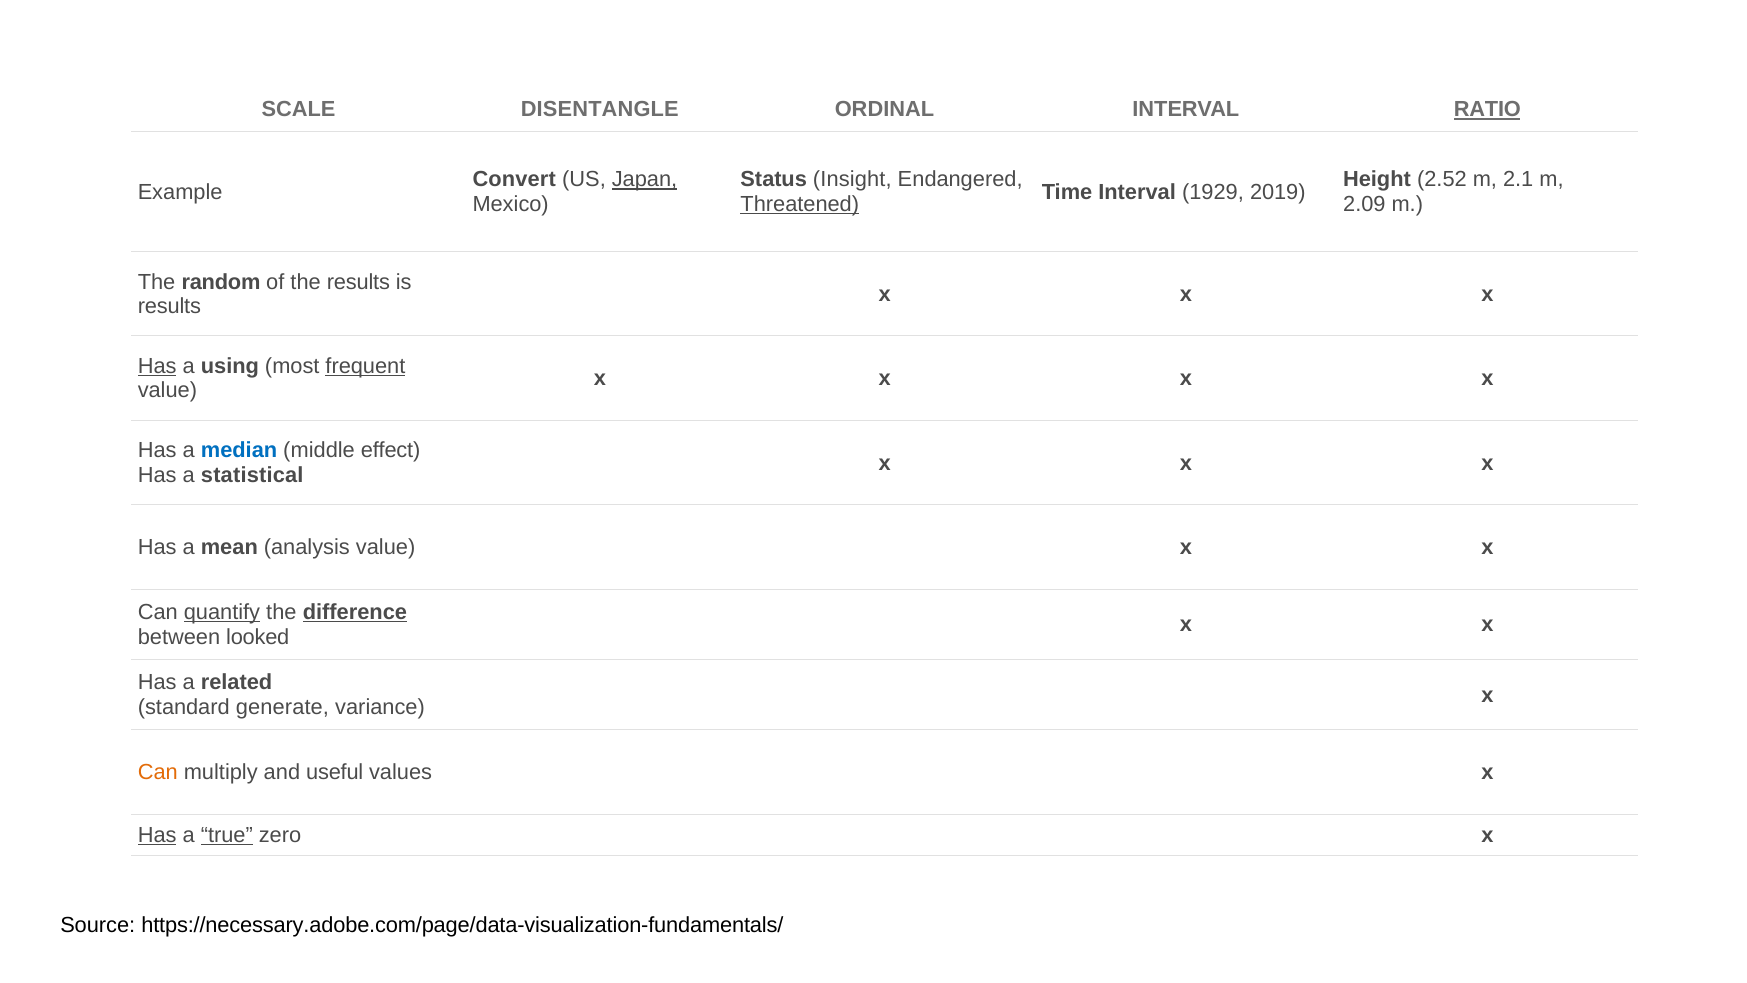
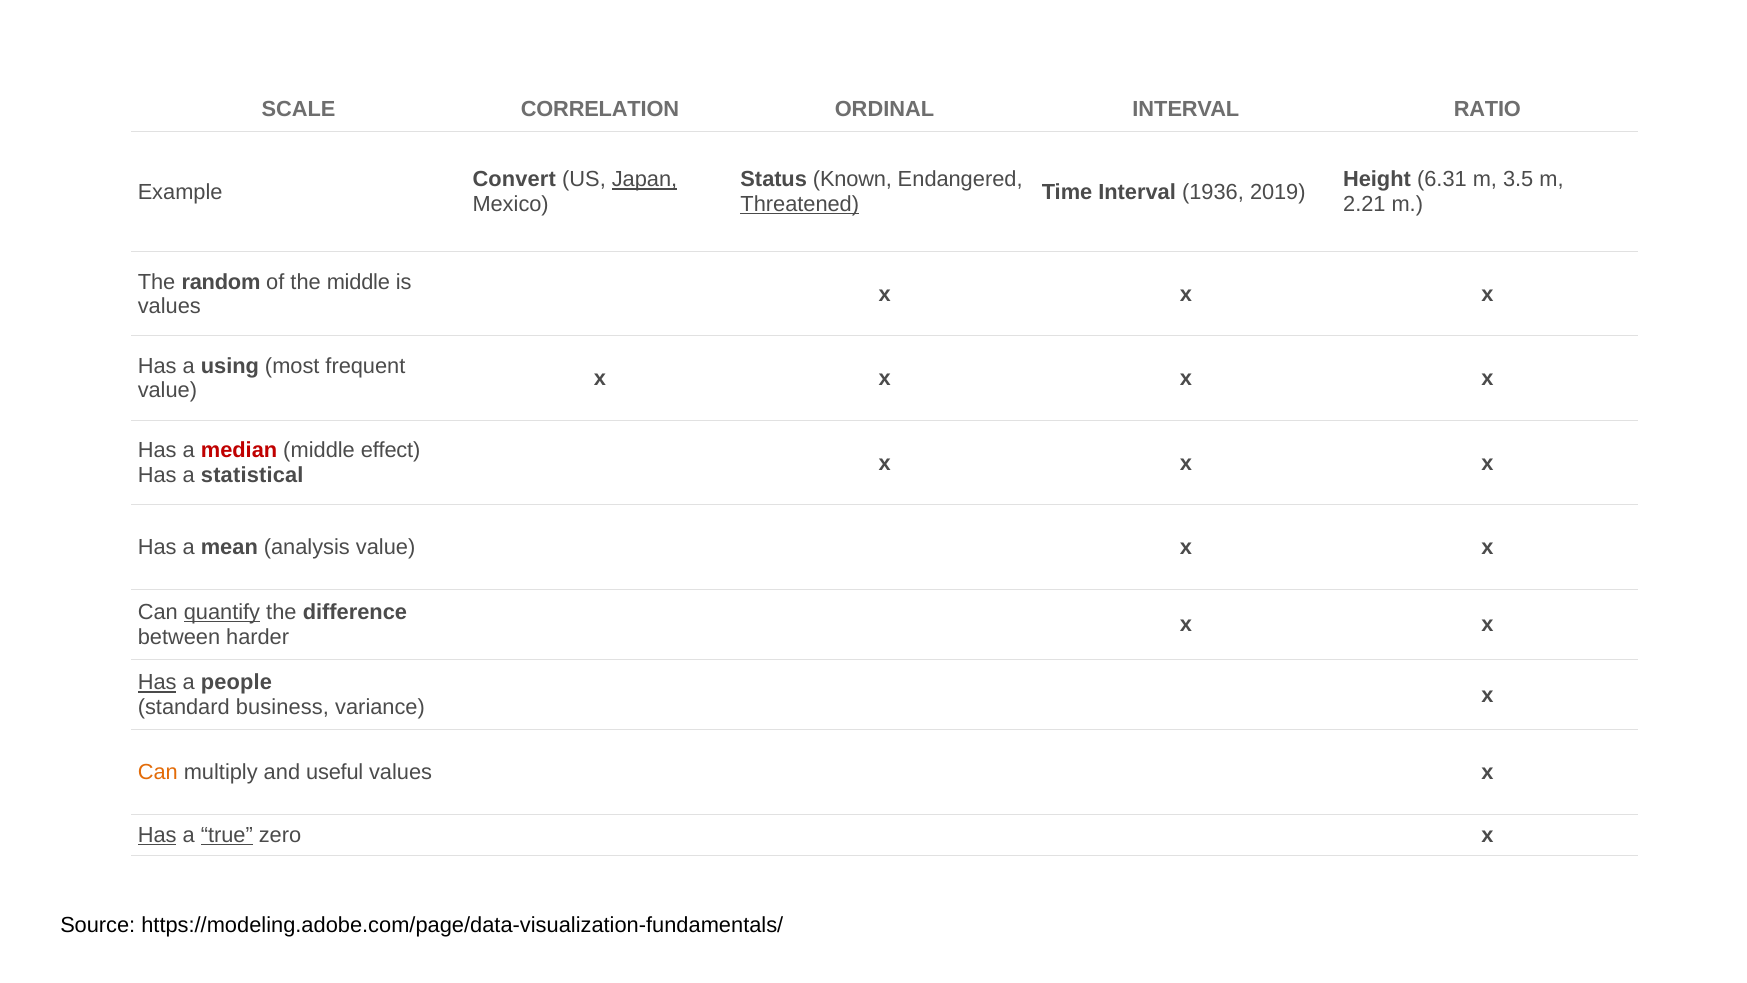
DISENTANGLE: DISENTANGLE -> CORRELATION (600, 109)
RATIO underline: present -> none (1487, 109)
Insight: Insight -> Known (852, 180)
2.52: 2.52 -> 6.31 (1442, 180)
2.1: 2.1 -> 3.5 (1518, 180)
1929: 1929 -> 1936 (1213, 192)
2.09: 2.09 -> 2.21 (1364, 204)
the results: results -> middle (358, 282)
results: results -> values (169, 306)
Has underline: present -> none (157, 366)
frequent underline: present -> none (365, 366)
median colour: blue -> red (239, 451)
difference underline: present -> none (355, 612)
looked: looked -> harder (258, 637)
Has underline: none -> present (157, 682)
related: related -> people (236, 682)
generate: generate -> business (282, 707)
https://necessary.adobe.com/page/data-visualization-fundamentals/: https://necessary.adobe.com/page/data-visualization-fundamentals/ -> https://modeling.adobe.com/page/data-visualization-fundamentals/ (462, 925)
